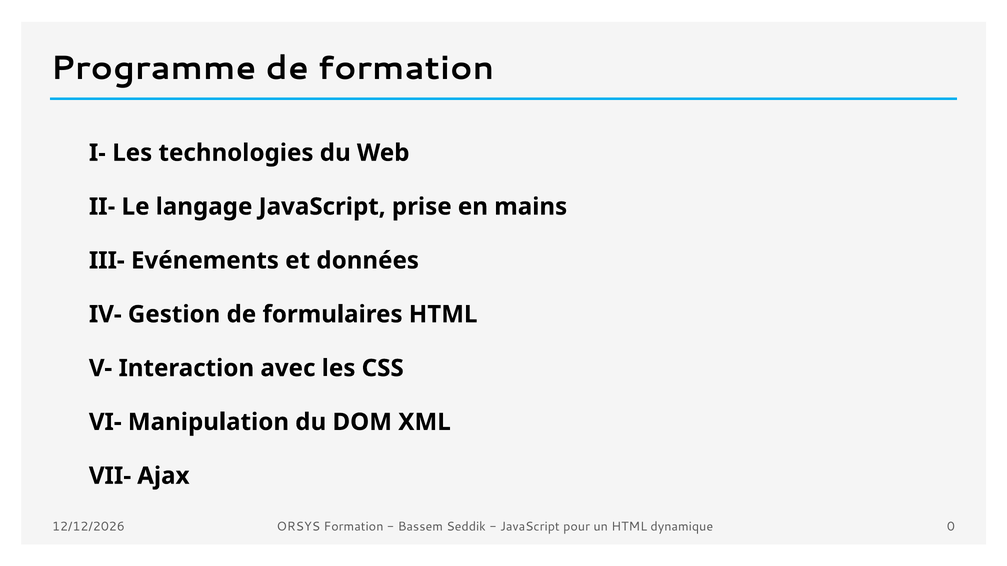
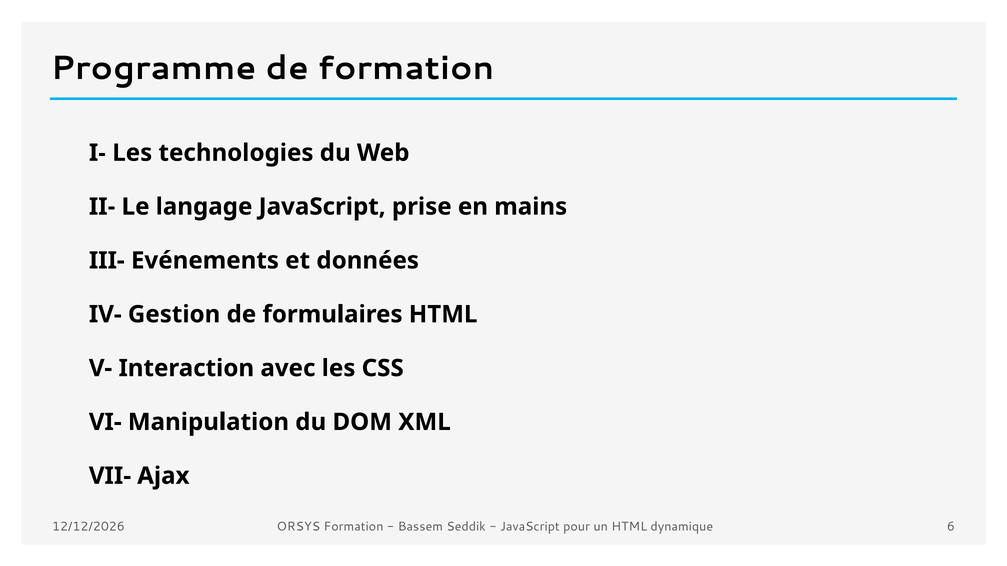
0: 0 -> 6 (951, 527)
